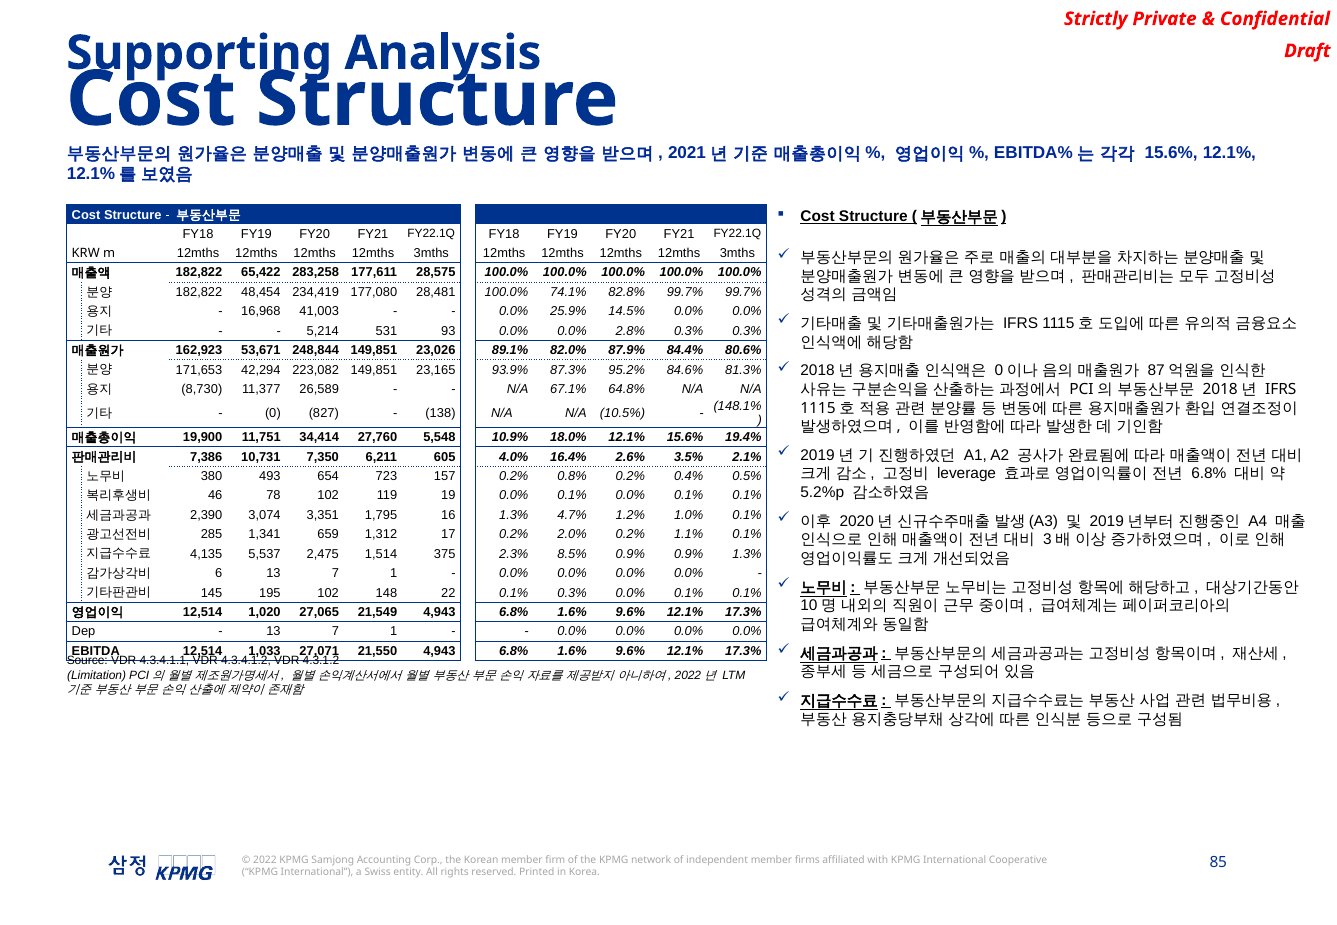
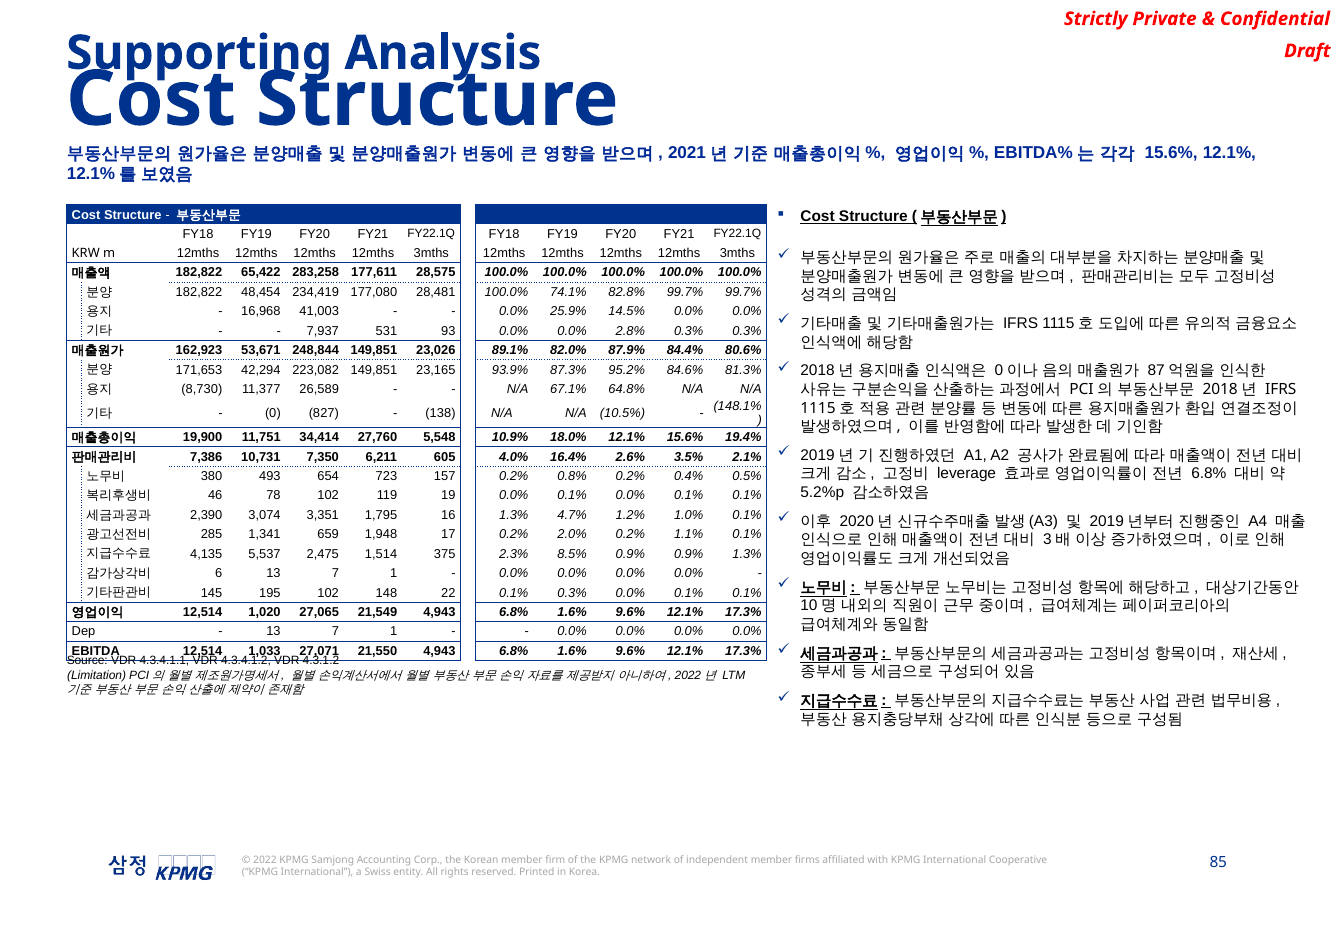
5,214: 5,214 -> 7,937 (323, 331)
1,312: 1,312 -> 1,948 (381, 535)
